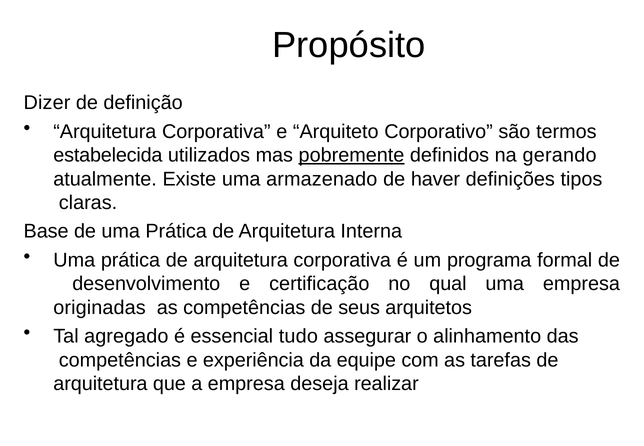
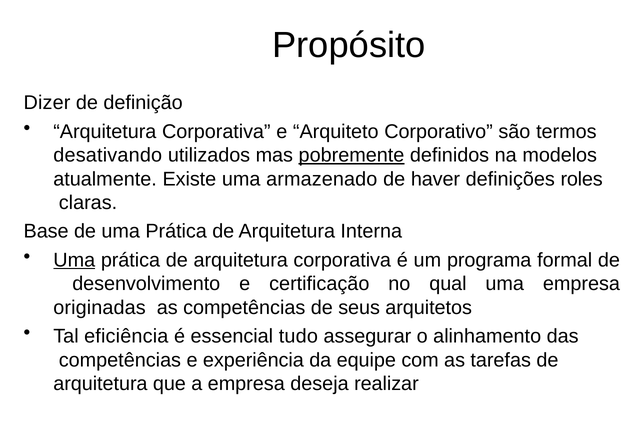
estabelecida: estabelecida -> desativando (108, 155)
gerando: gerando -> modelos (560, 155)
tipos: tipos -> roles (582, 179)
Uma underline: none -> present (74, 260)
agregado: agregado -> eficiência (126, 336)
